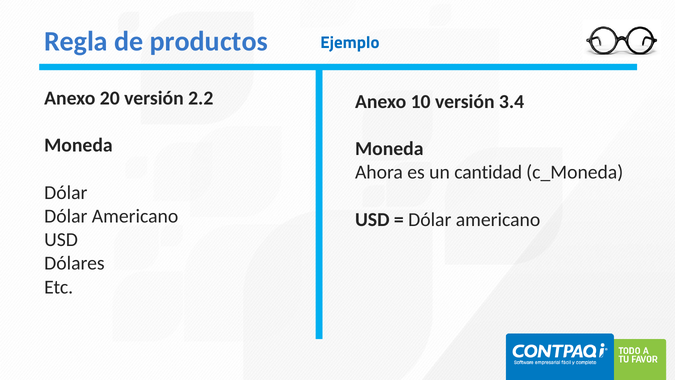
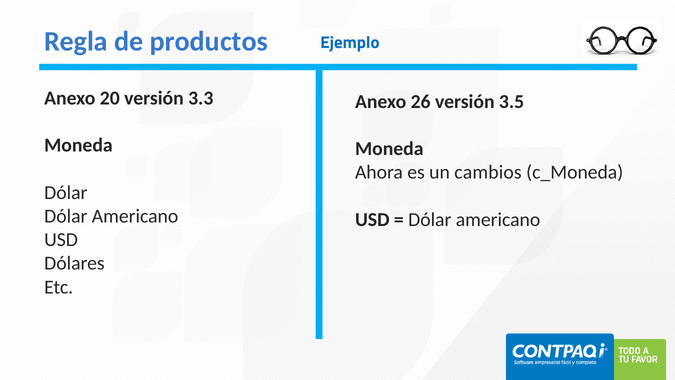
2.2: 2.2 -> 3.3 (201, 98)
10: 10 -> 26 (421, 102)
3.4: 3.4 -> 3.5 (512, 102)
cantidad: cantidad -> cambios (488, 172)
